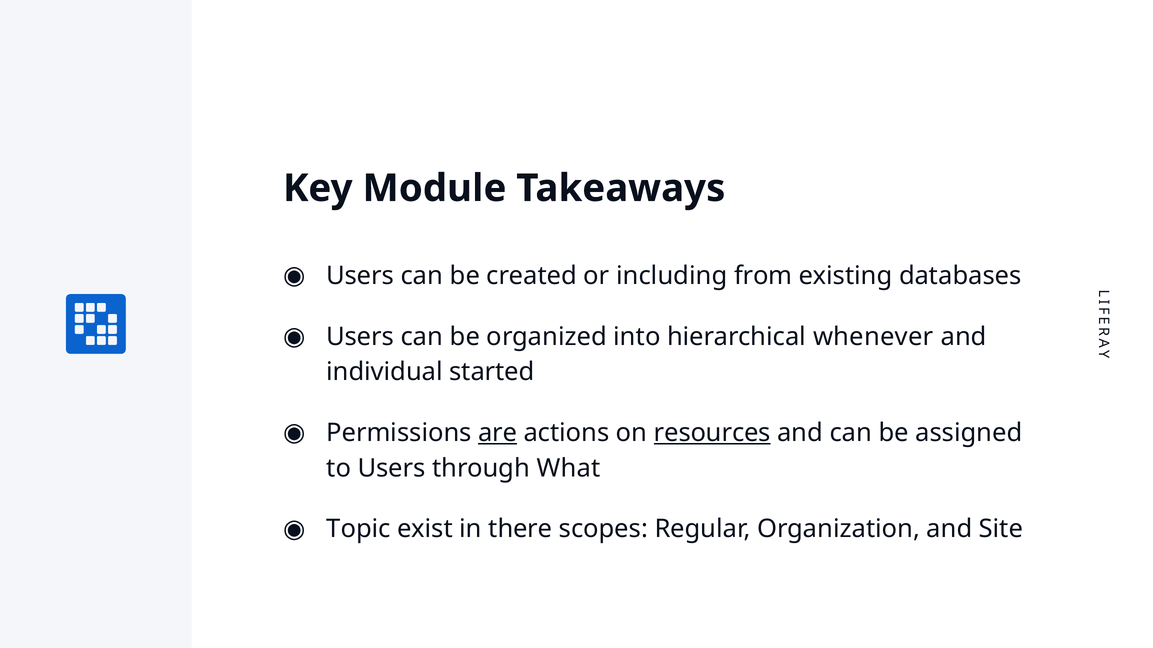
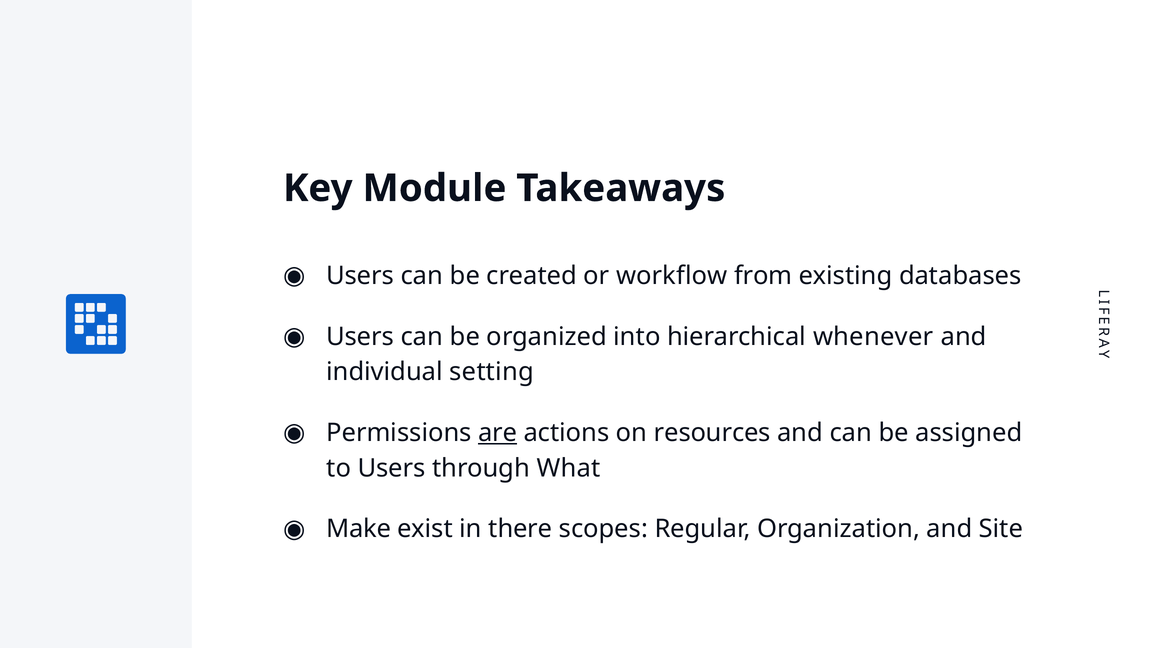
including: including -> workflow (672, 276)
started: started -> setting (492, 372)
resources underline: present -> none (712, 433)
Topic: Topic -> Make (359, 529)
